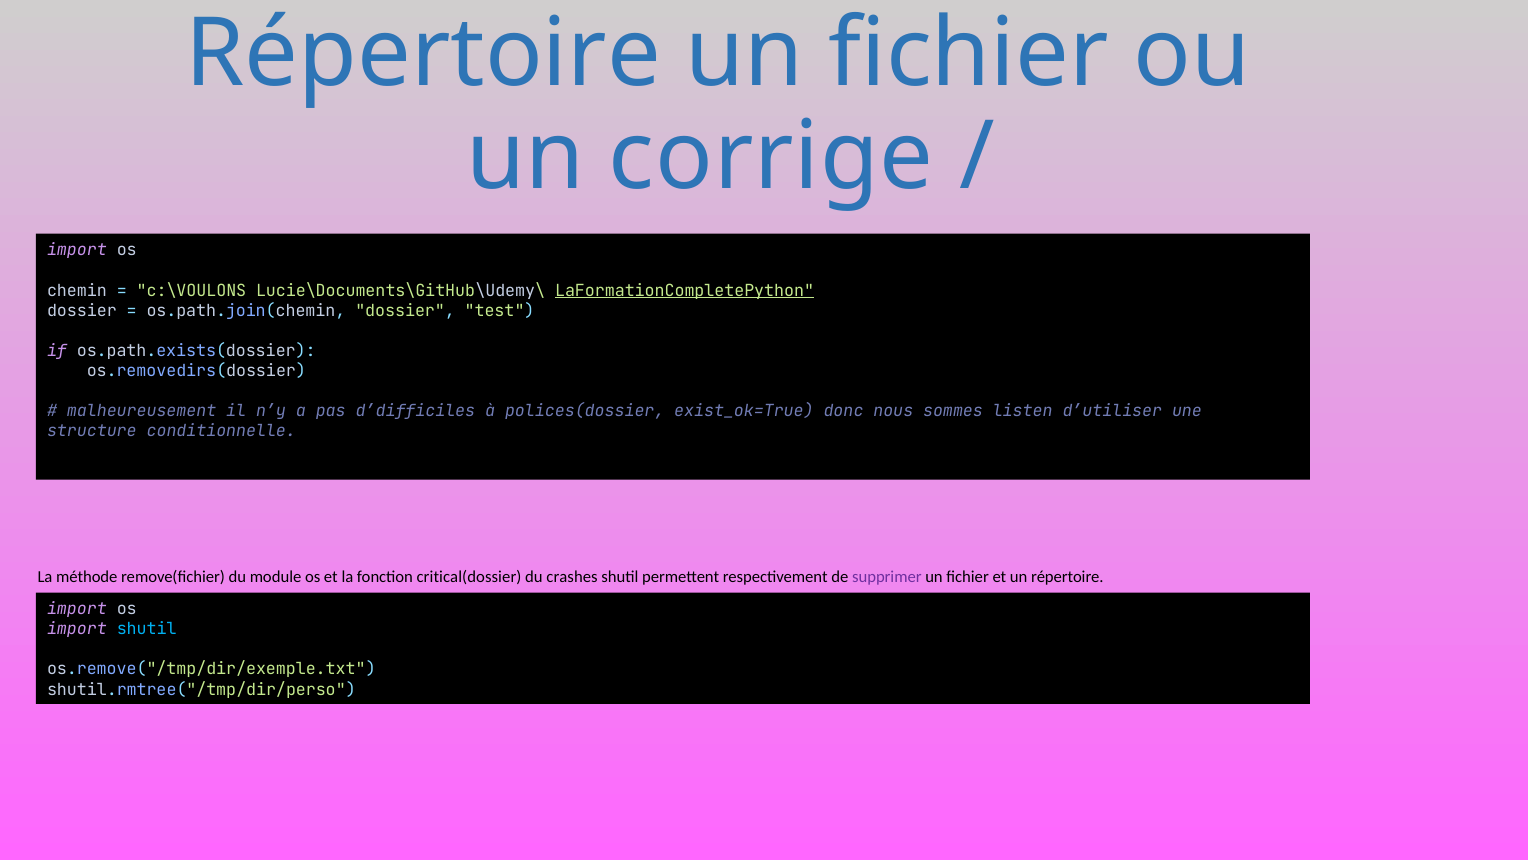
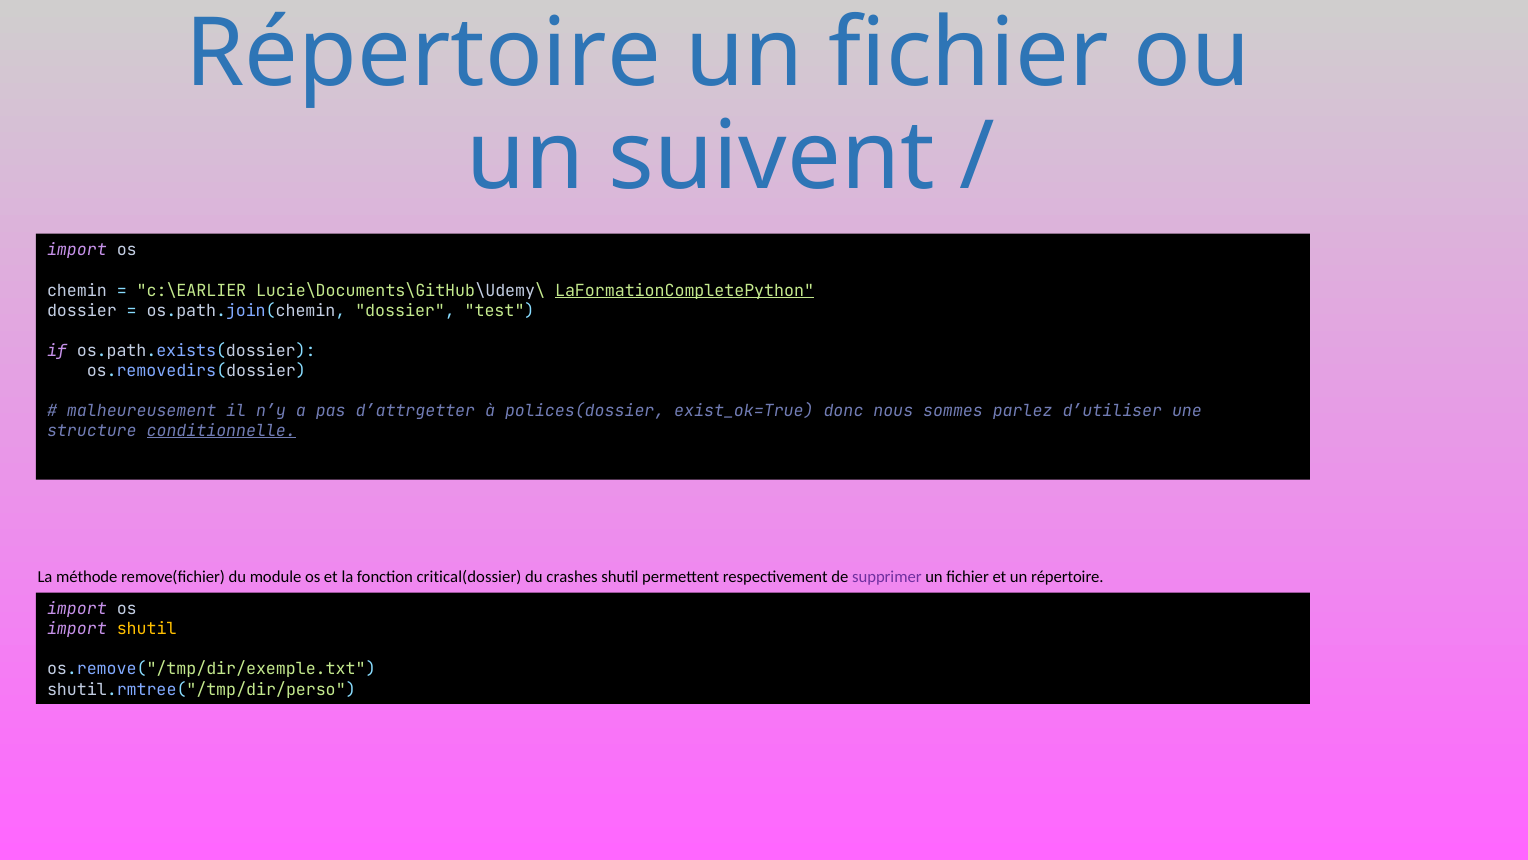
corrige: corrige -> suivent (772, 157)
c:\VOULONS: c:\VOULONS -> c:\EARLIER (191, 290)
d’difficiles: d’difficiles -> d’attrgetter (415, 411)
listen: listen -> parlez (1023, 411)
conditionnelle underline: none -> present (221, 431)
shutil colour: light blue -> yellow (147, 629)
